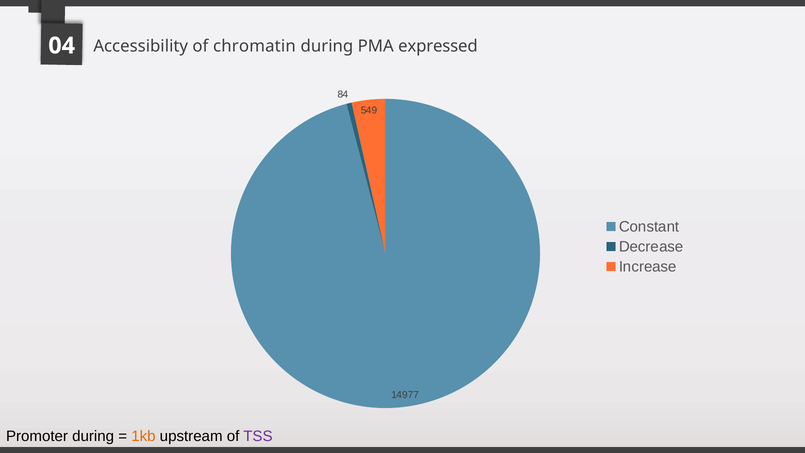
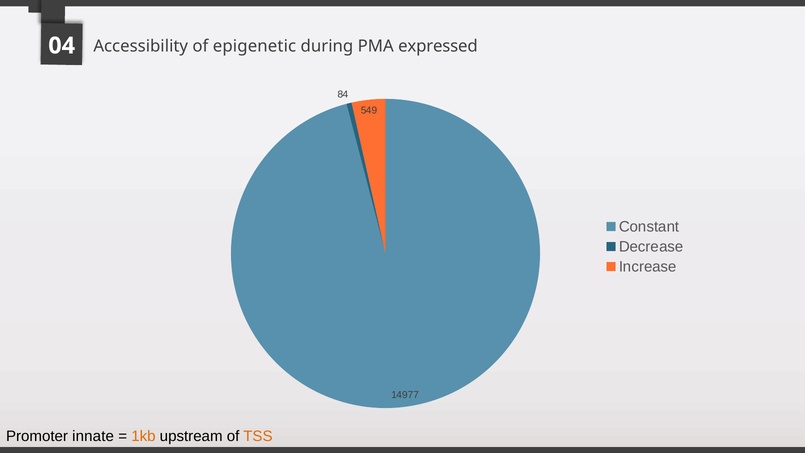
chromatin: chromatin -> epigenetic (254, 46)
Promoter during: during -> innate (93, 436)
TSS colour: purple -> orange (258, 436)
